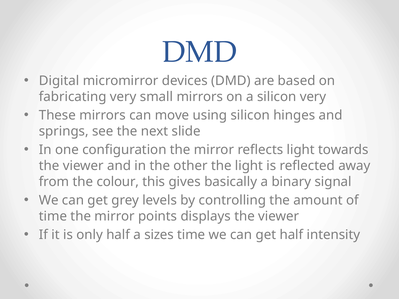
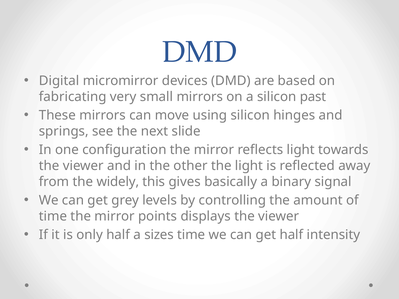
silicon very: very -> past (313, 97)
colour: colour -> widely (118, 182)
